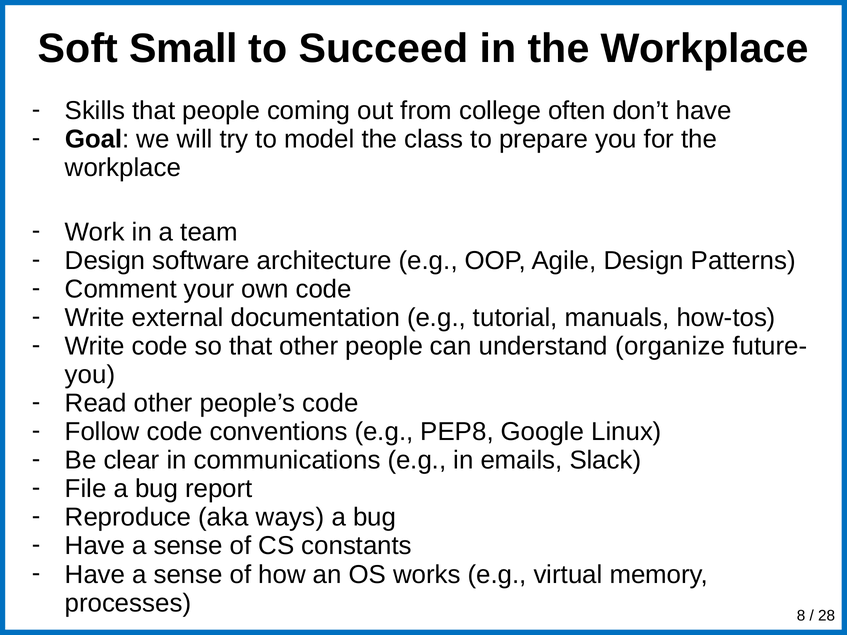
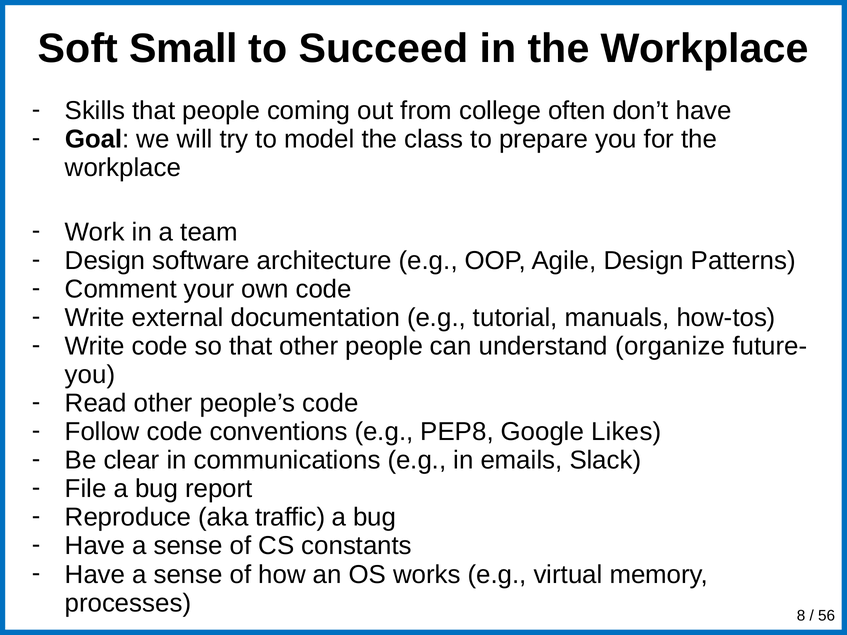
Linux: Linux -> Likes (626, 432)
ways: ways -> traffic (290, 518)
28: 28 -> 56 (827, 616)
